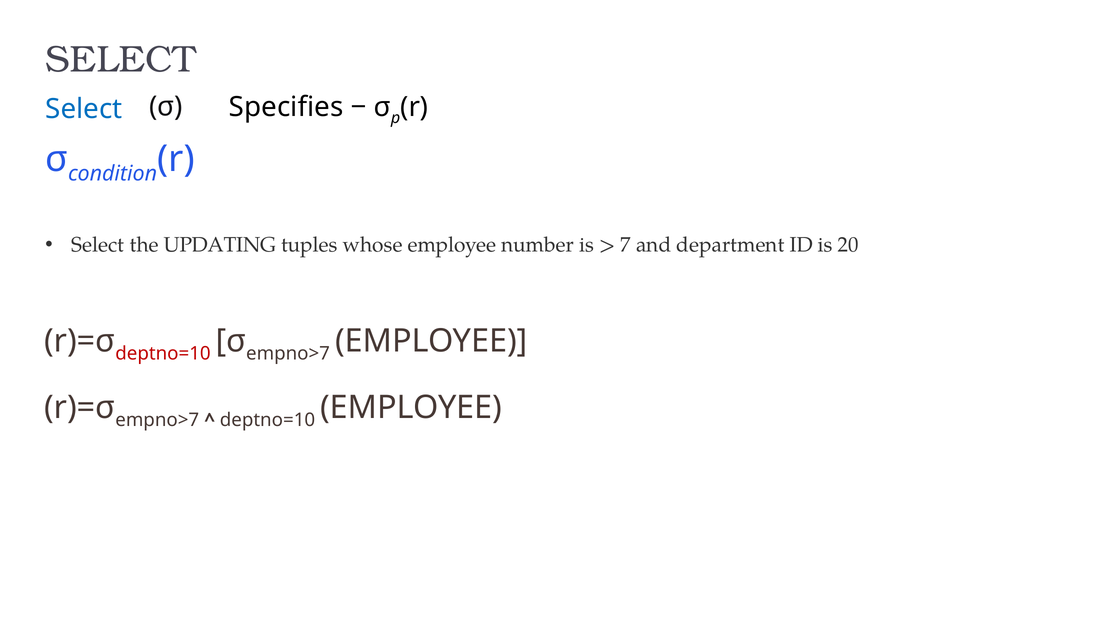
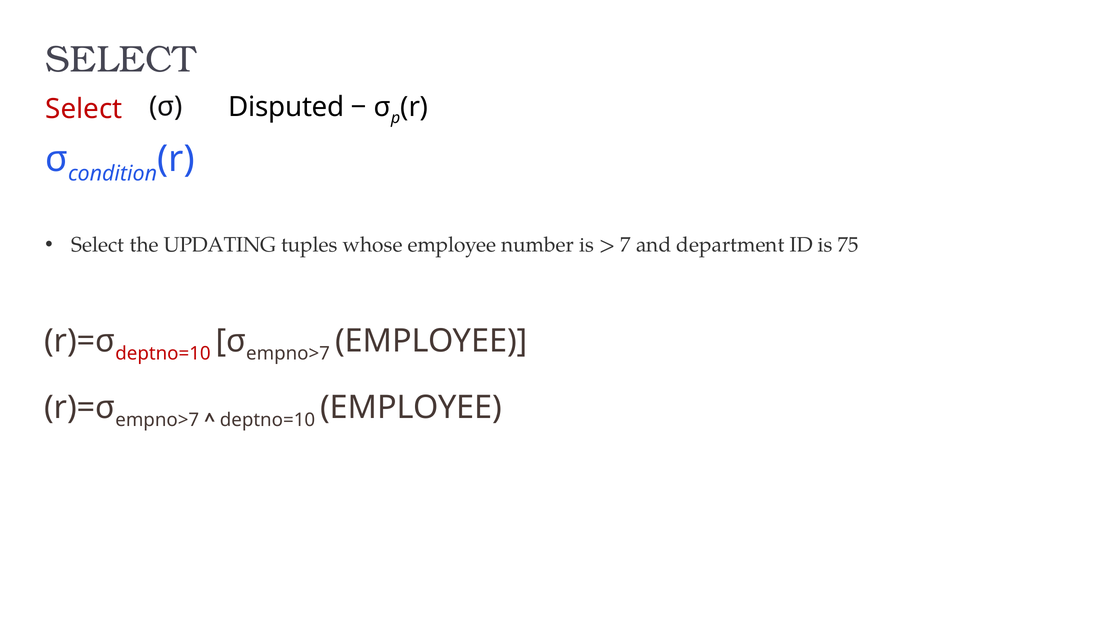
Select colour: blue -> red (84, 109)
Specifies: Specifies -> Disputed (286, 107)
20: 20 -> 75 (848, 245)
